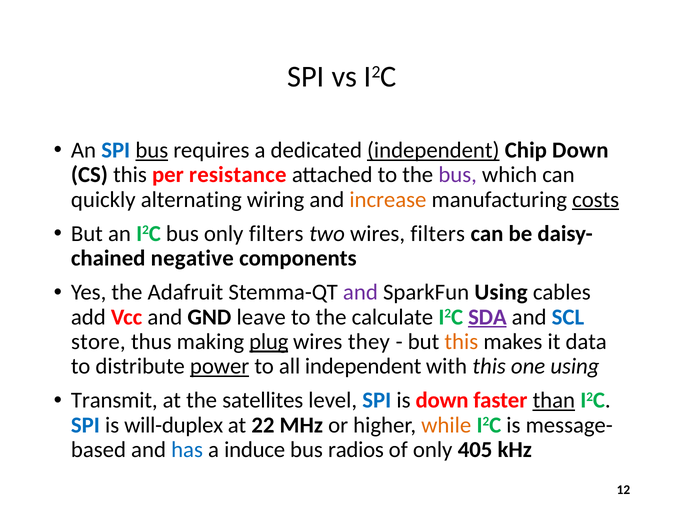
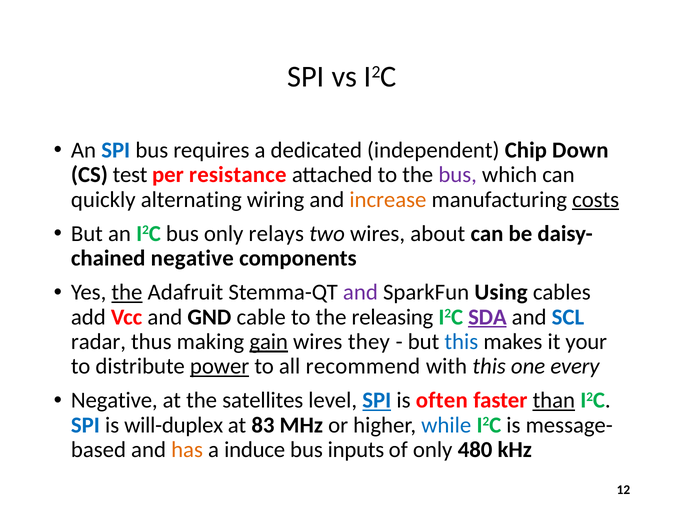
bus underline: present -> none (152, 150)
independent underline: present -> none (433, 150)
CS this: this -> test (130, 175)
only filters: filters -> relays (276, 234)
wires filters: filters -> about (438, 234)
the underline: none -> present (127, 292)
leave: leave -> cable (261, 317)
calculate: calculate -> releasing (392, 317)
store: store -> radar (98, 342)
plug: plug -> gain (269, 342)
this colour: orange -> blue (461, 342)
data: data -> your (586, 342)
all independent: independent -> recommend (363, 366)
one using: using -> every (575, 366)
Transmit: Transmit -> Negative (114, 400)
SPI underline: none -> present (377, 400)
is down: down -> often (442, 400)
22: 22 -> 83 (263, 425)
while colour: orange -> blue (446, 425)
has colour: blue -> orange (187, 450)
radios: radios -> inputs (356, 450)
405: 405 -> 480 (475, 450)
